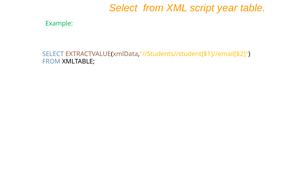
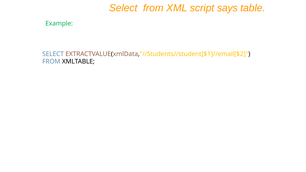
year: year -> says (227, 8)
